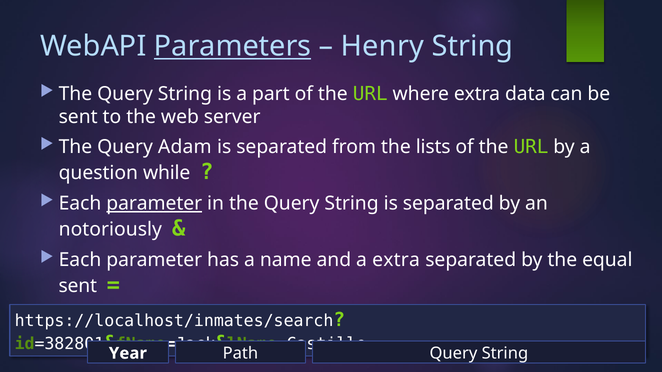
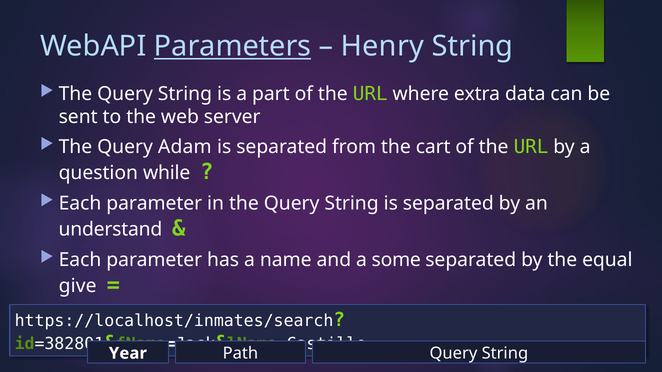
lists: lists -> cart (433, 147)
parameter underline: present -> none (154, 204)
notoriously: notoriously -> understand (110, 230)
a extra: extra -> some (396, 260)
sent: sent -> give (78, 286)
